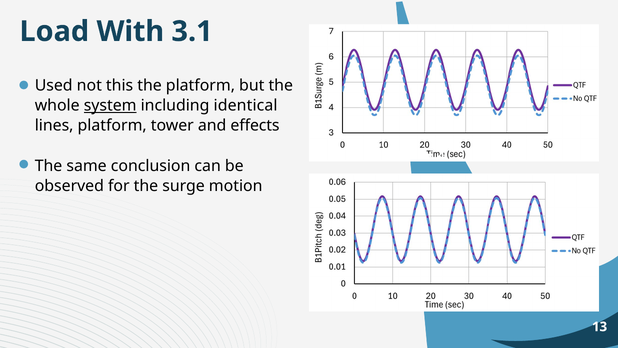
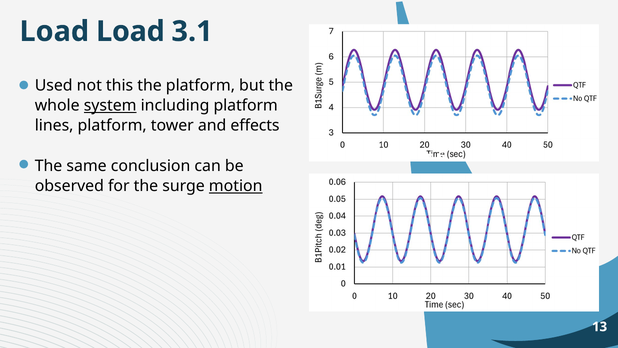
Load With: With -> Load (130, 31)
including identical: identical -> platform (246, 105)
4: 4 -> 6 (441, 156)
motion underline: none -> present (236, 186)
